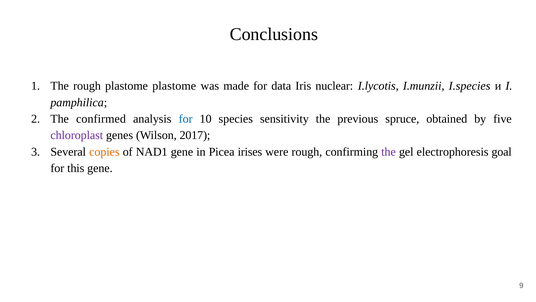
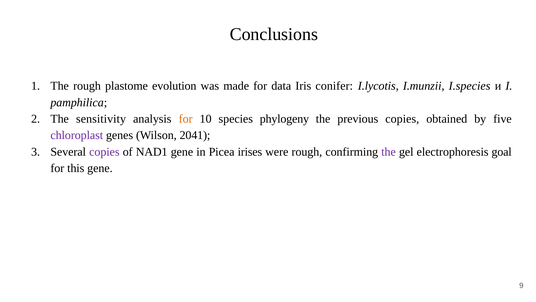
plastome plastome: plastome -> evolution (174, 86)
nuclear: nuclear -> conifer (334, 86)
confirmed: confirmed -> sensitivity (101, 119)
for colour: blue -> orange (186, 119)
sensitivity: sensitivity -> phylogeny (284, 119)
previous spruce: spruce -> copies (402, 119)
2017: 2017 -> 2041 (195, 135)
copies colour: orange -> purple (104, 152)
